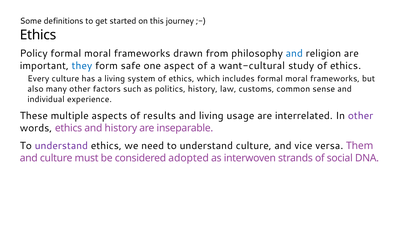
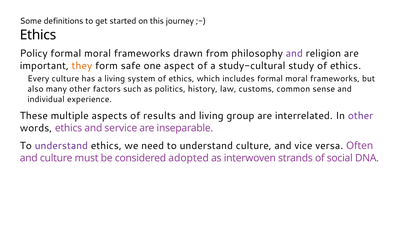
and colour: blue -> purple (294, 54)
they colour: blue -> orange (82, 66)
want-cultural: want-cultural -> study-cultural (252, 66)
usage: usage -> group (240, 116)
and history: history -> service (121, 128)
Them: Them -> Often (360, 145)
